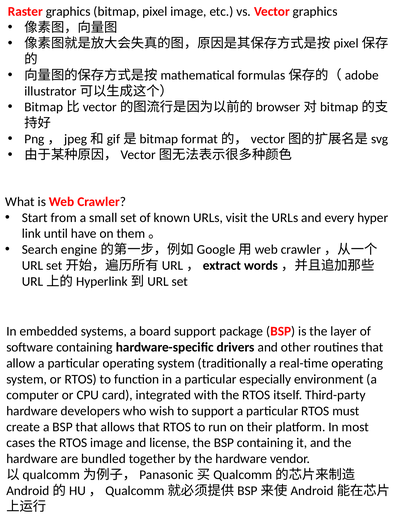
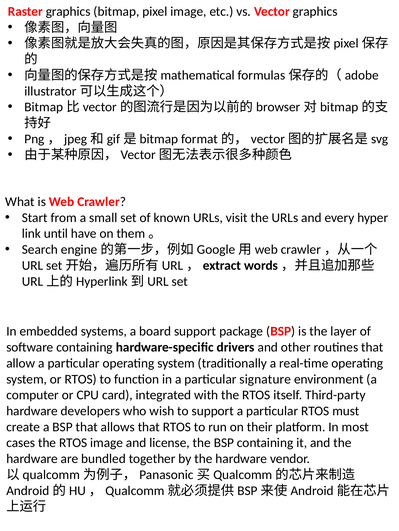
especially: especially -> signature (265, 380)
